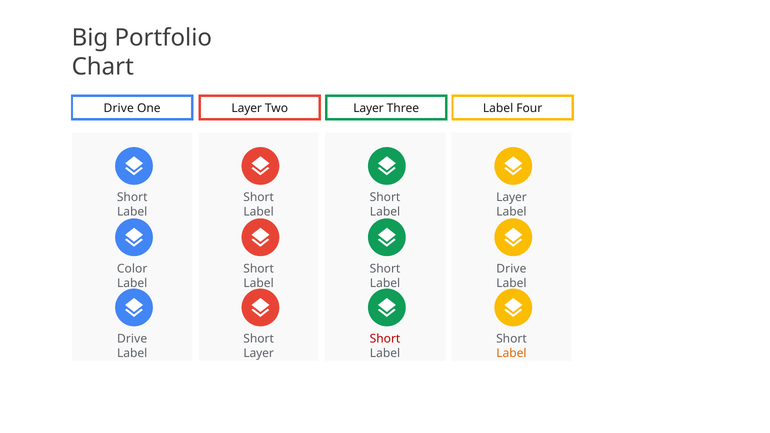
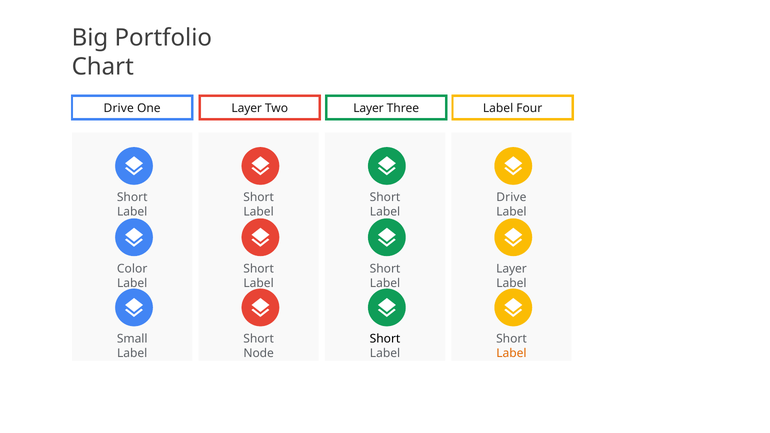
Layer: Layer -> Drive (511, 197)
Drive: Drive -> Layer (511, 269)
Drive: Drive -> Small (132, 339)
Short colour: red -> black (385, 339)
Layer: Layer -> Node (259, 353)
